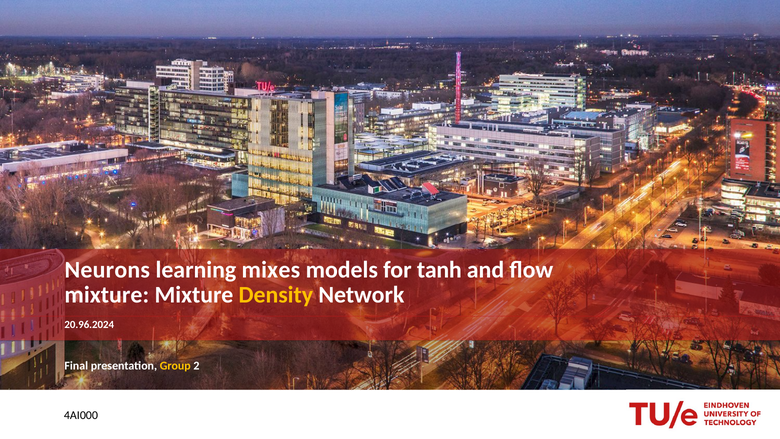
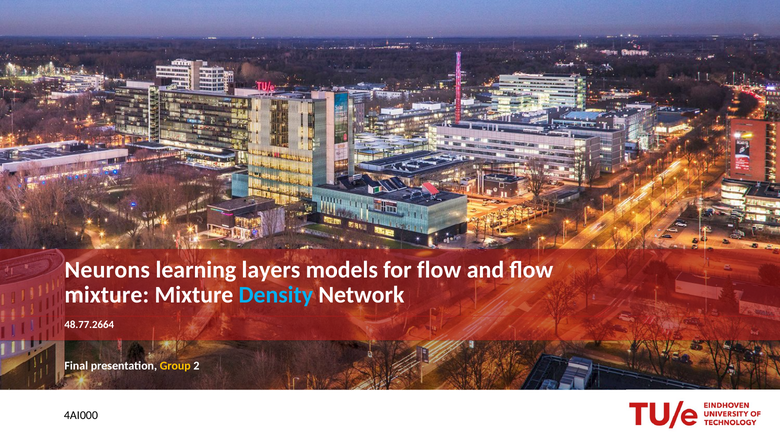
mixes: mixes -> layers (271, 270)
for tanh: tanh -> flow (439, 270)
Density colour: yellow -> light blue (276, 295)
20.96.2024: 20.96.2024 -> 48.77.2664 (89, 324)
